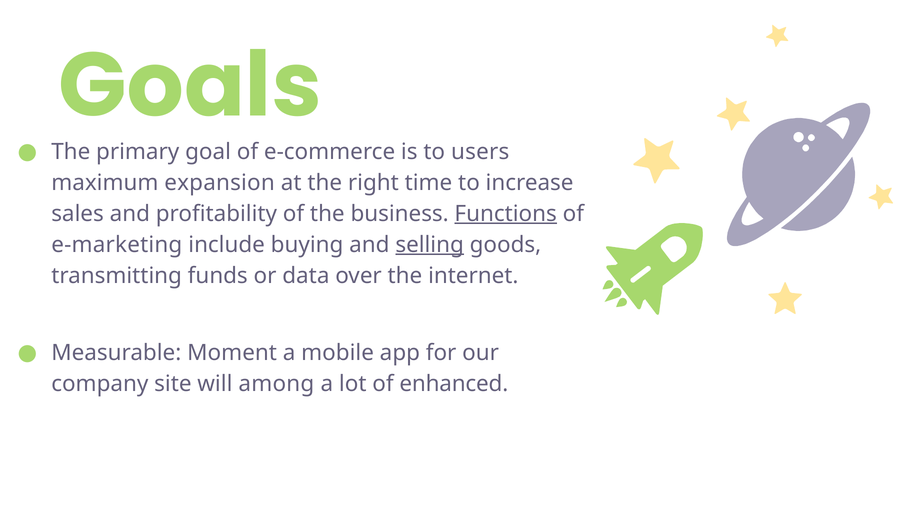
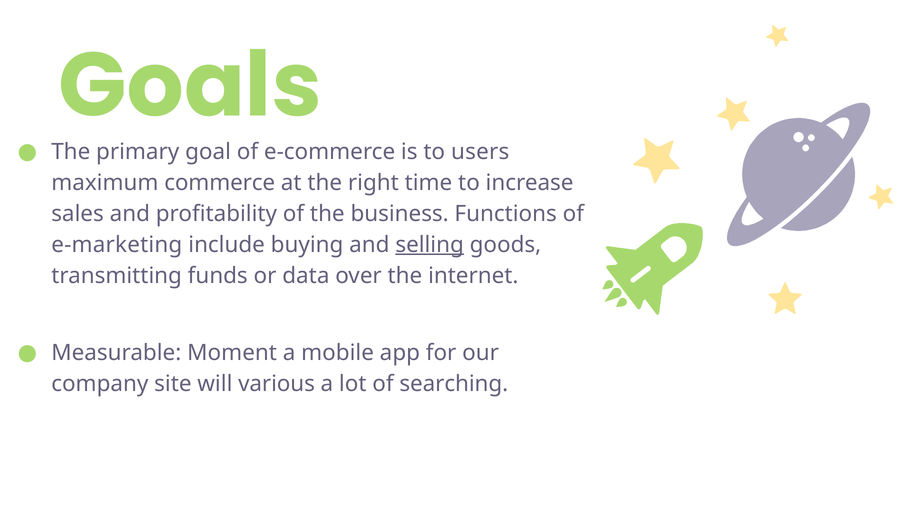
expansion: expansion -> commerce (220, 183)
Functions underline: present -> none (506, 214)
among: among -> various (277, 384)
enhanced: enhanced -> searching (454, 384)
